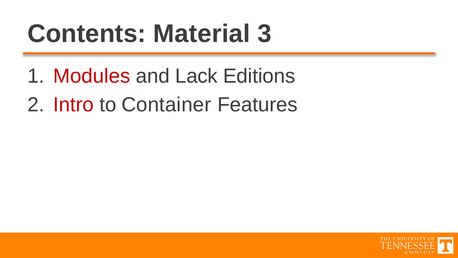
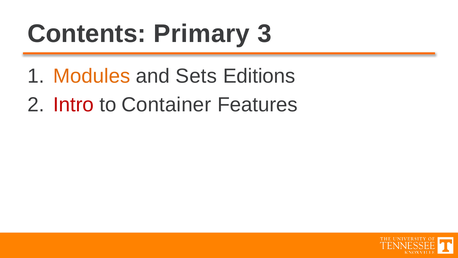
Material: Material -> Primary (202, 34)
Modules colour: red -> orange (92, 76)
Lack: Lack -> Sets (196, 76)
